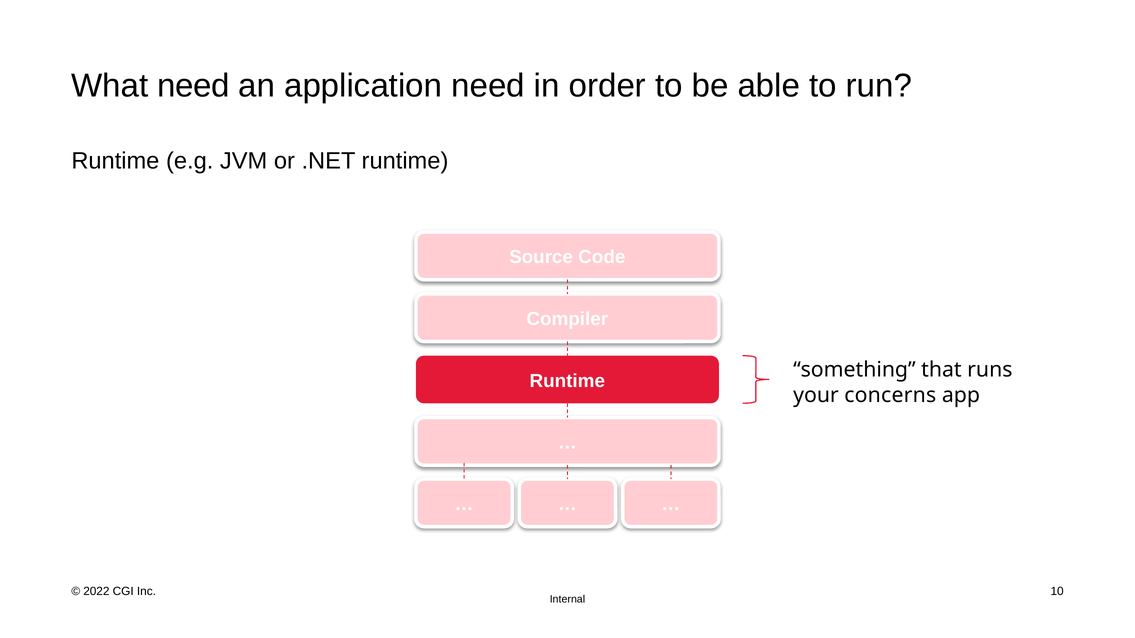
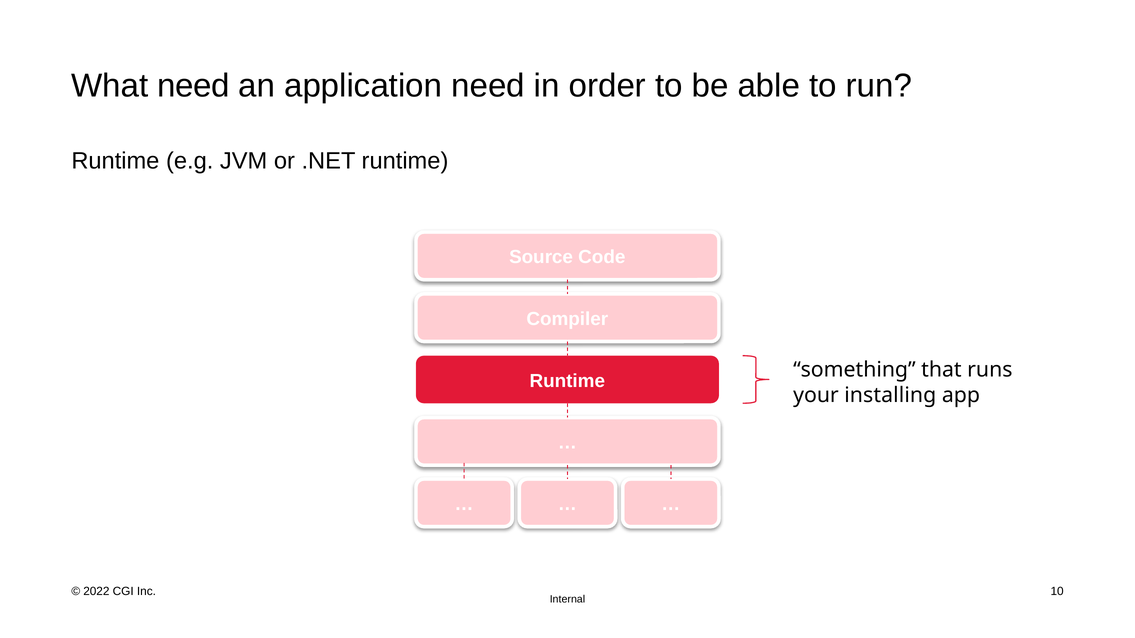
concerns: concerns -> installing (890, 396)
